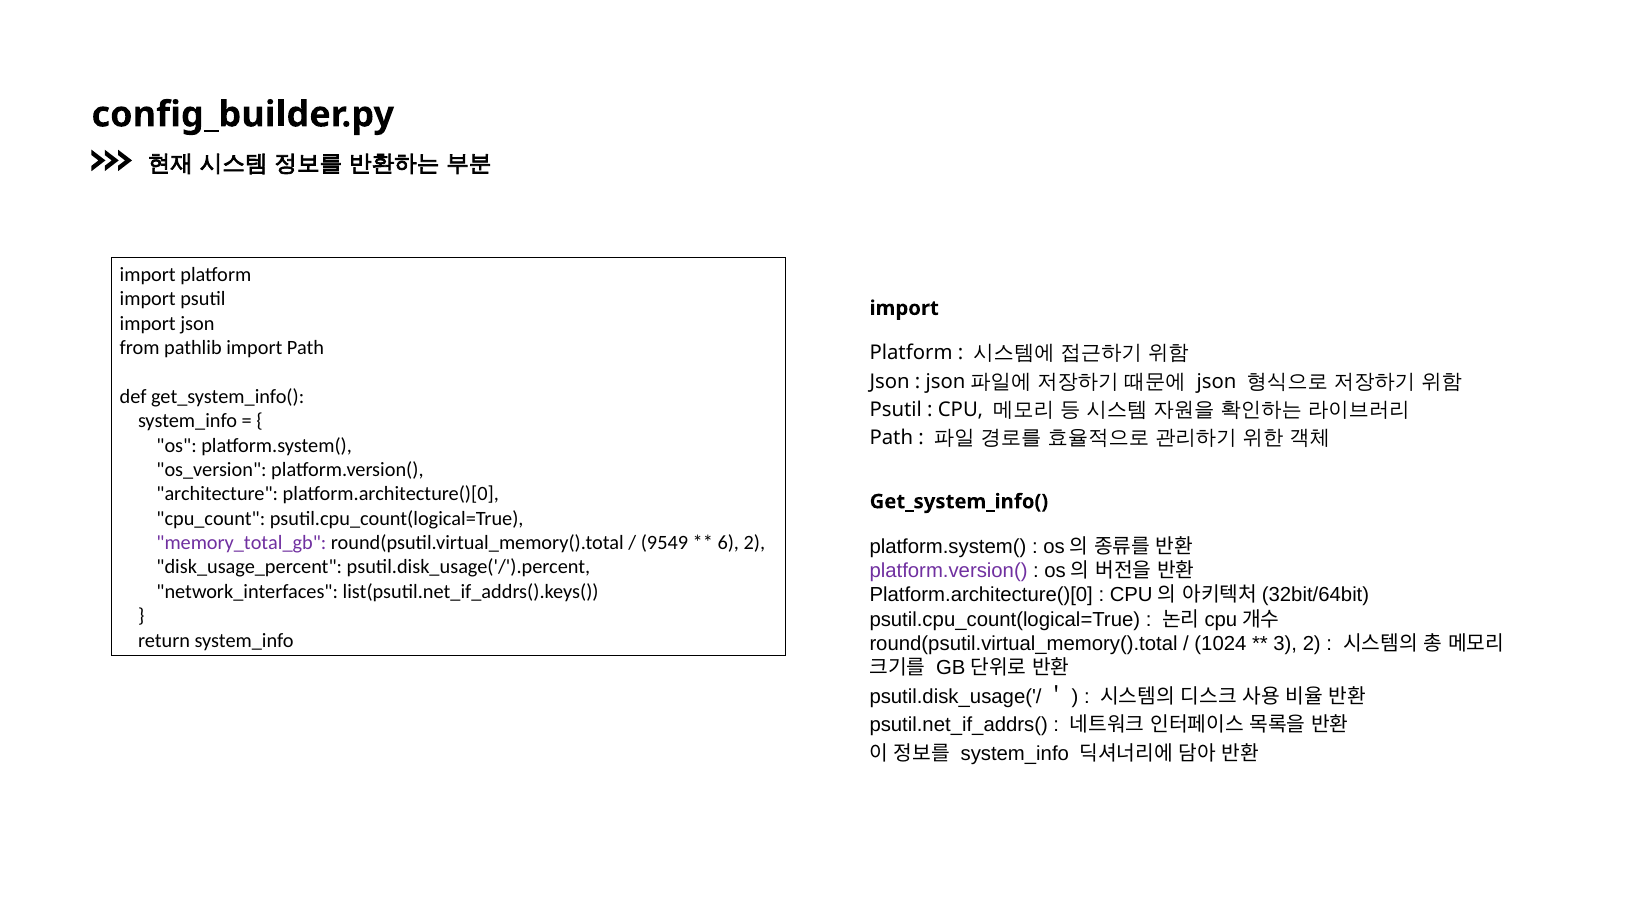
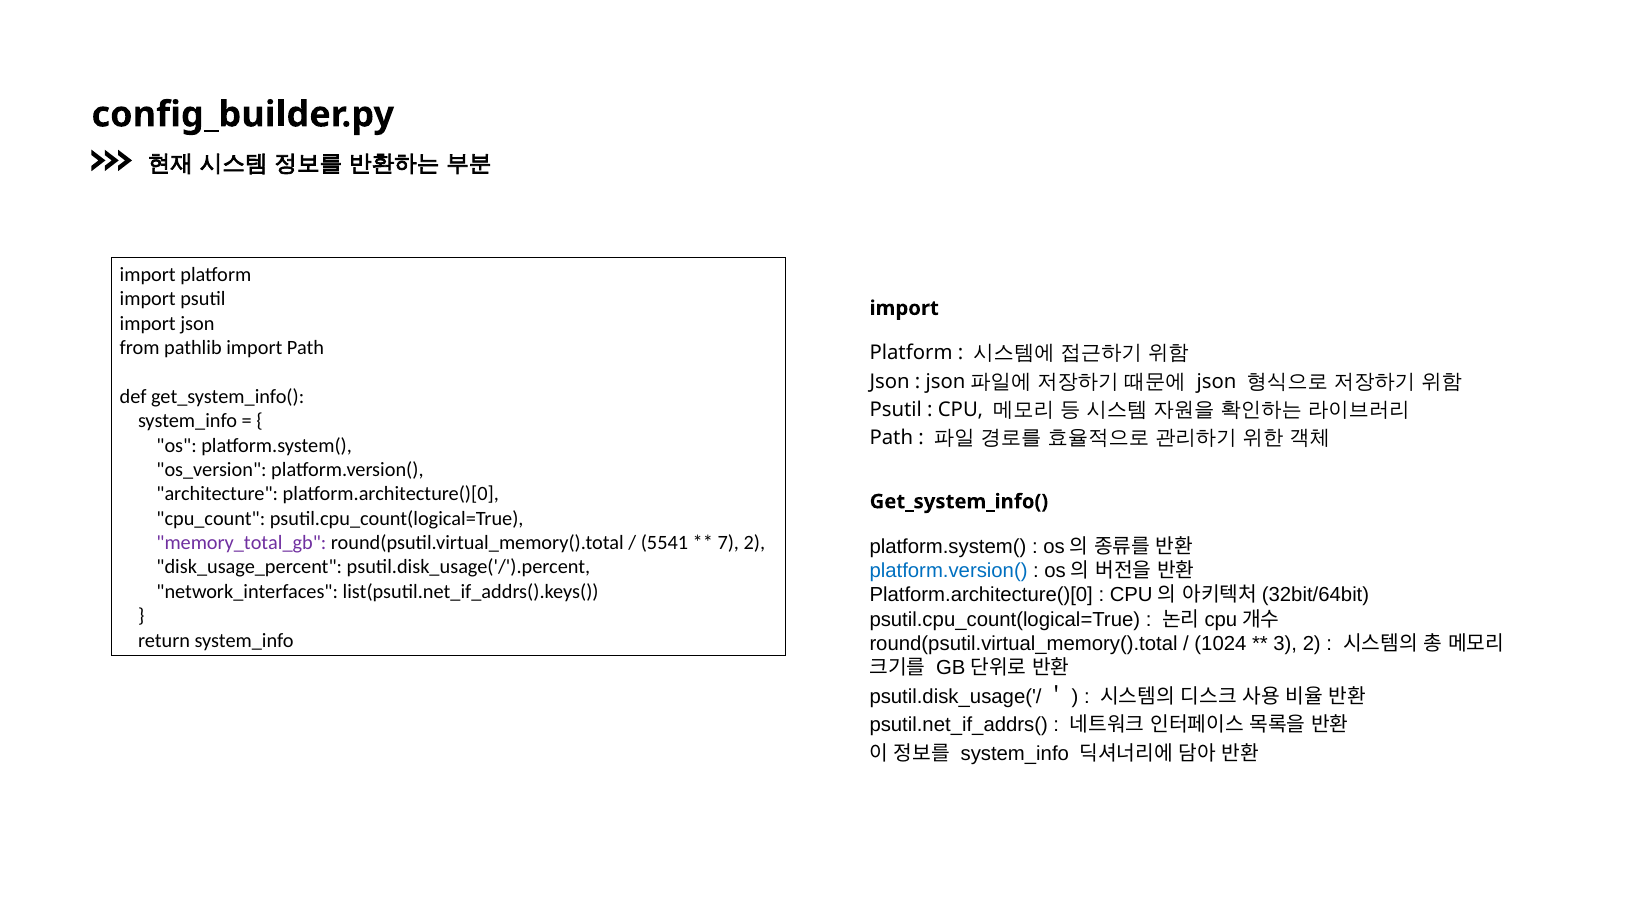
9549: 9549 -> 5541 (664, 543)
6: 6 -> 7 (728, 543)
platform.version( colour: purple -> blue (949, 571)
